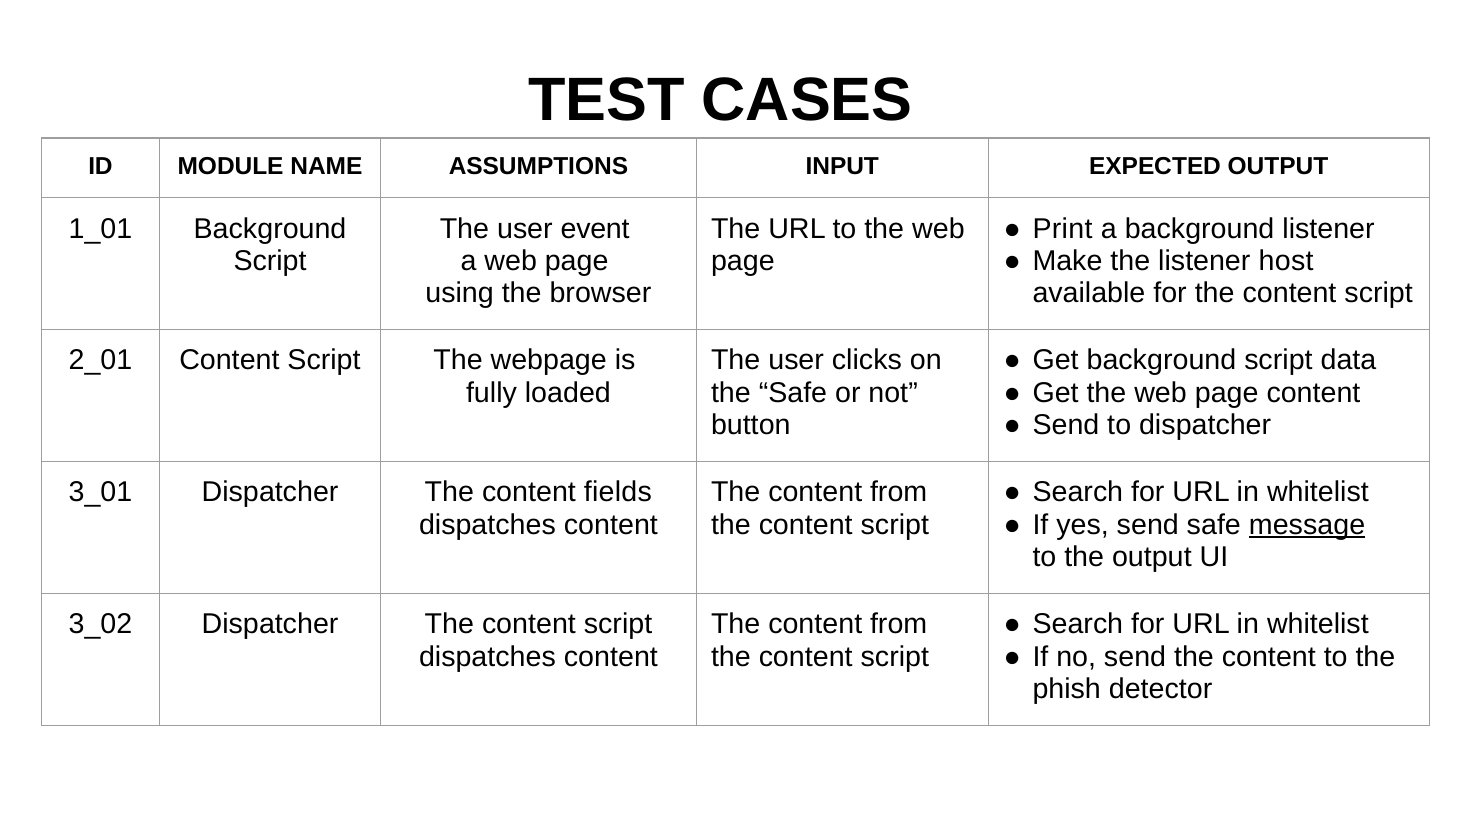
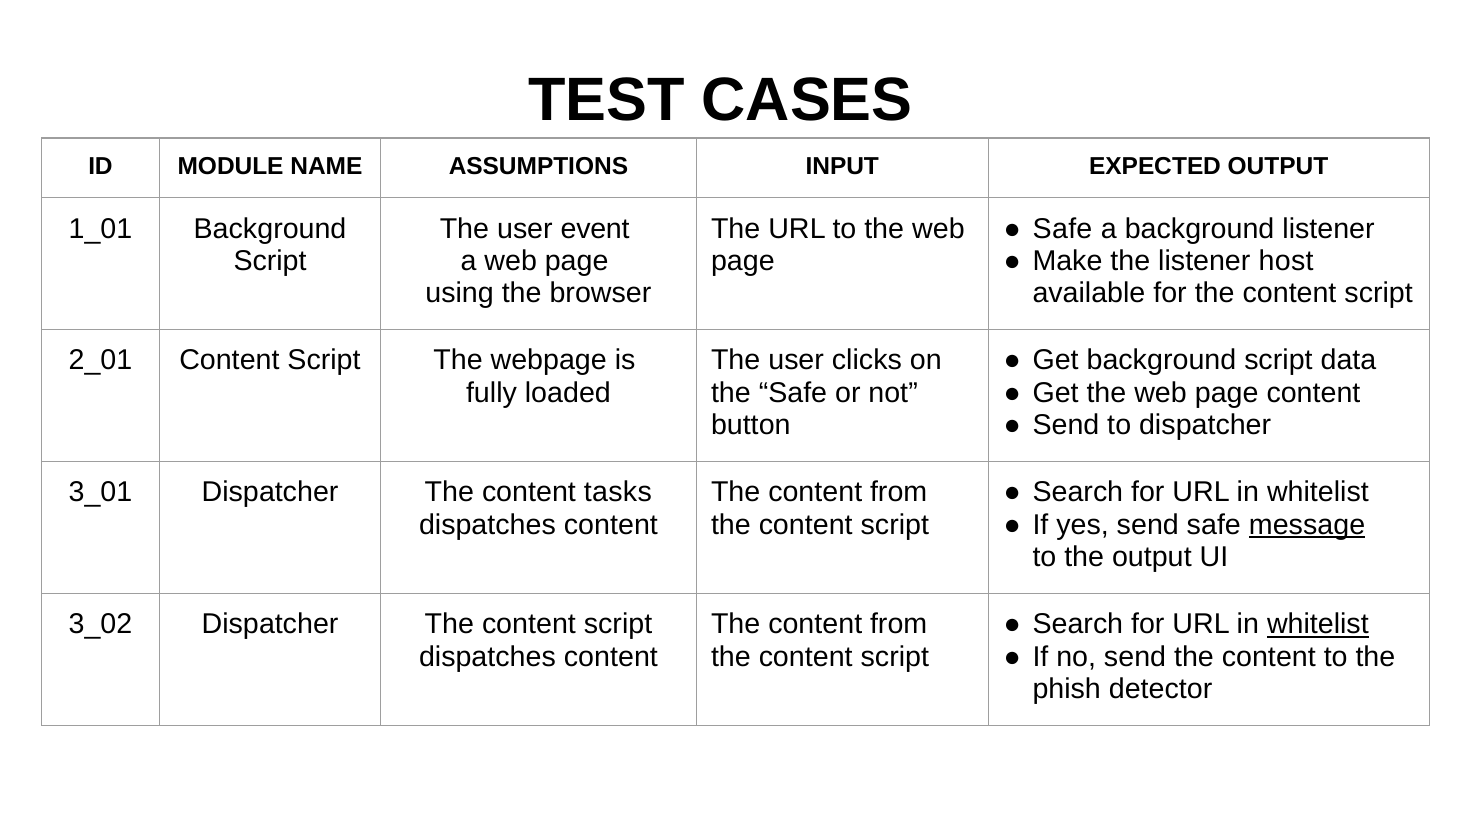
Print: Print -> Safe (1063, 229)
fields: fields -> tasks (618, 493)
whitelist underline: none -> present (1318, 625)
